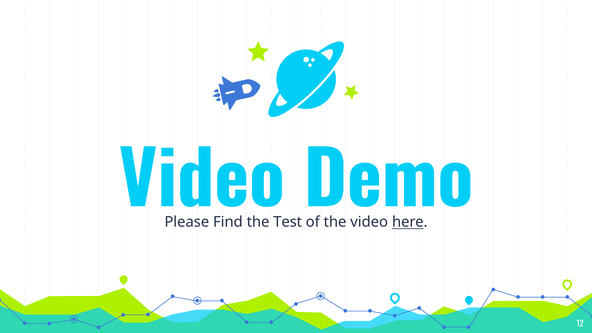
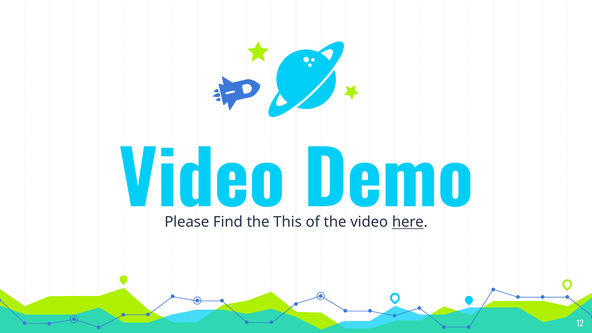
Test: Test -> This (288, 222)
